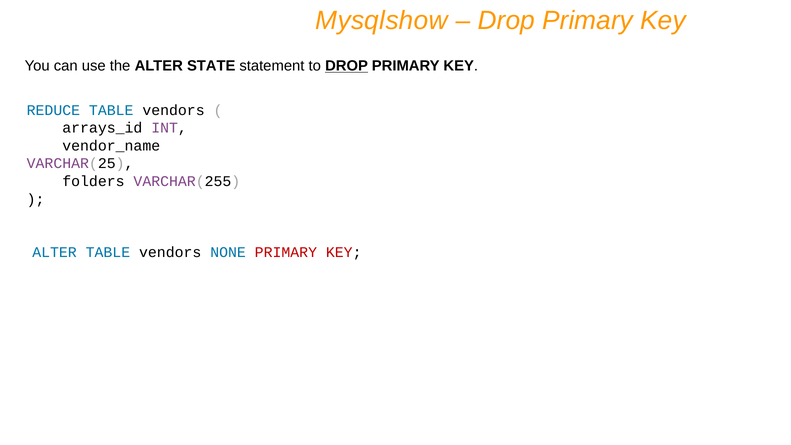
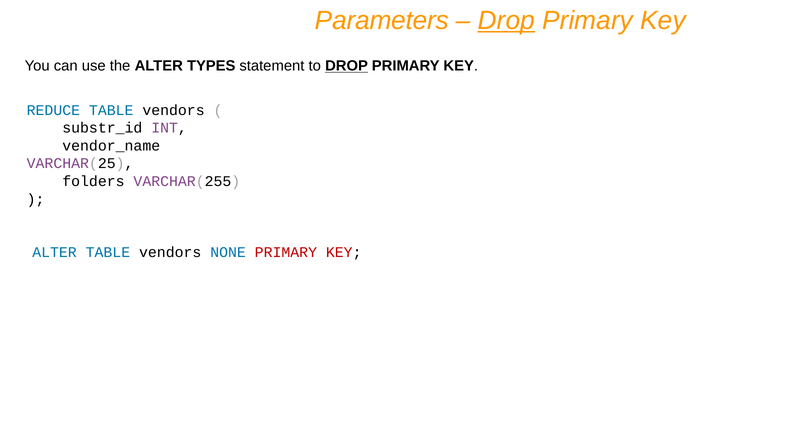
Mysqlshow: Mysqlshow -> Parameters (382, 21)
Drop underline: none -> present (506, 21)
STATE: STATE -> TYPES (211, 66)
arrays_id: arrays_id -> substr_id (102, 128)
